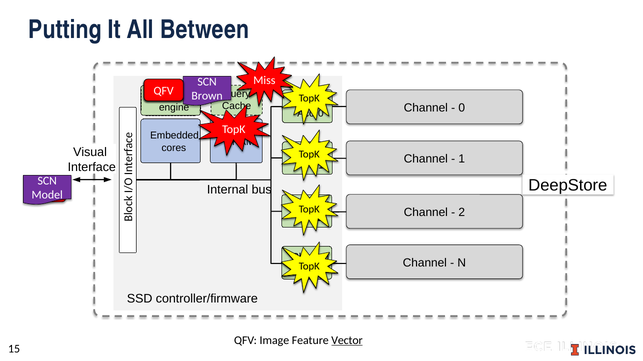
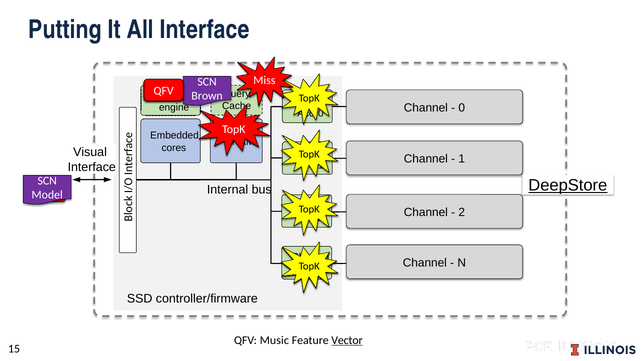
All Between: Between -> Interface (205, 30)
DeepStore underline: none -> present (568, 186)
Image: Image -> Music (274, 341)
